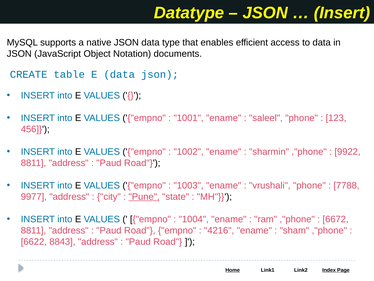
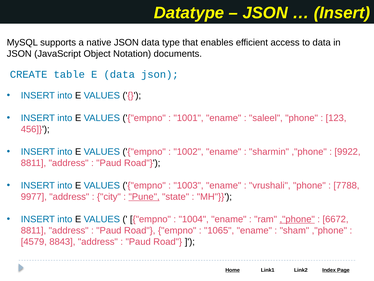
,"phone underline: none -> present (297, 219)
4216: 4216 -> 1065 (219, 230)
6622: 6622 -> 4579 (34, 241)
